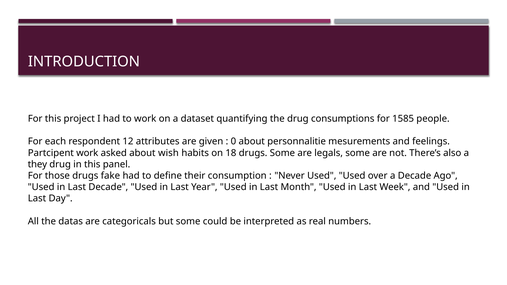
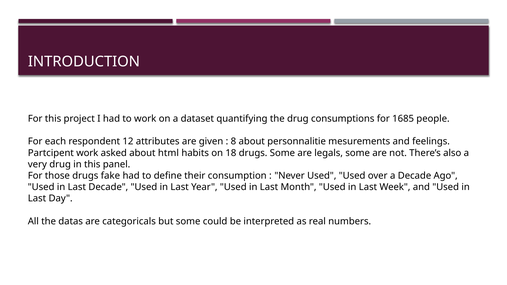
1585: 1585 -> 1685 (403, 119)
0: 0 -> 8 (233, 142)
wish: wish -> html (168, 153)
they: they -> very (37, 164)
